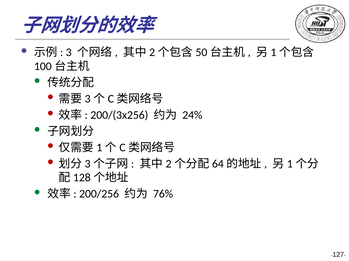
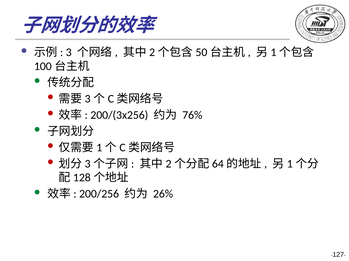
24%: 24% -> 76% (192, 115)
76%: 76% -> 26% (163, 194)
